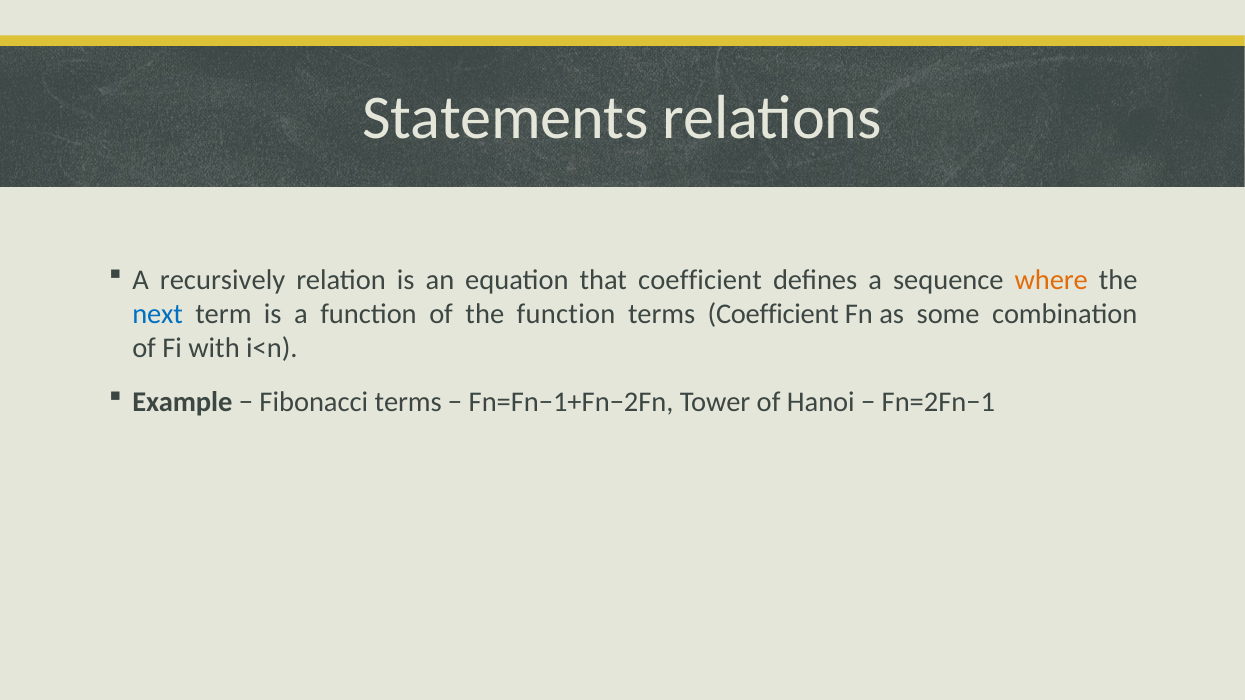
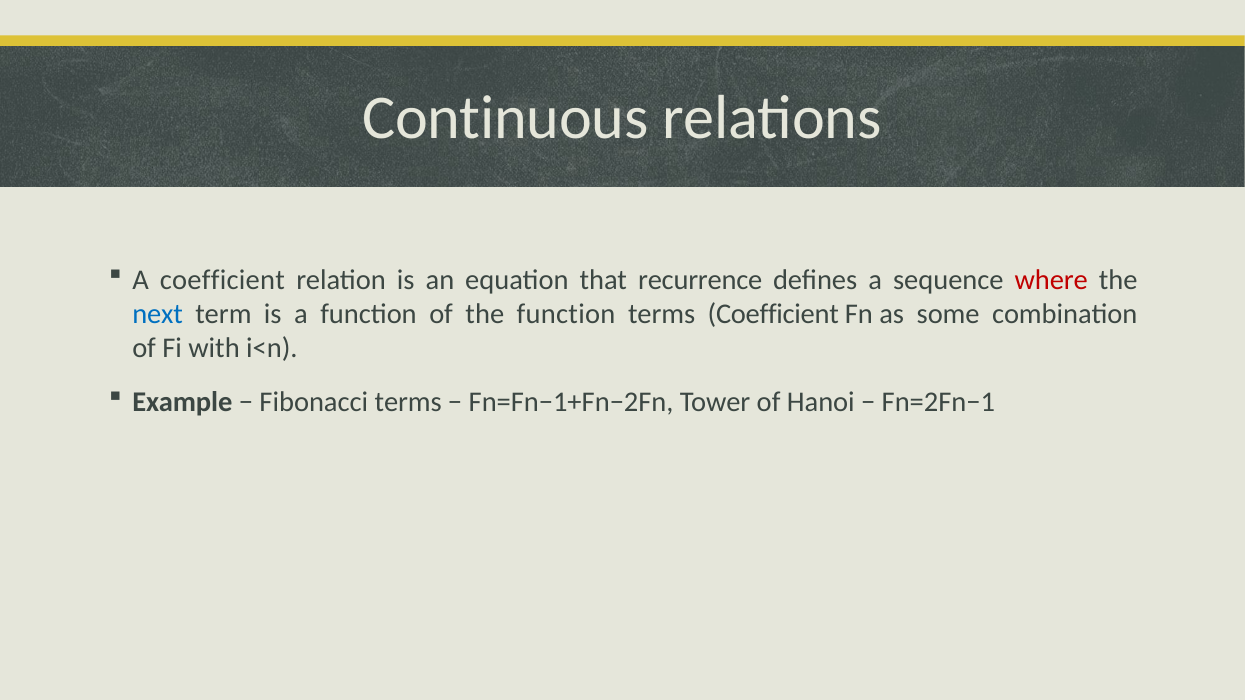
Statements: Statements -> Continuous (505, 118)
A recursively: recursively -> coefficient (222, 280)
that coefficient: coefficient -> recurrence (700, 280)
where colour: orange -> red (1051, 280)
